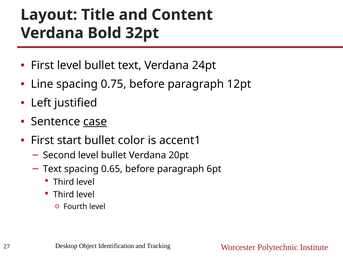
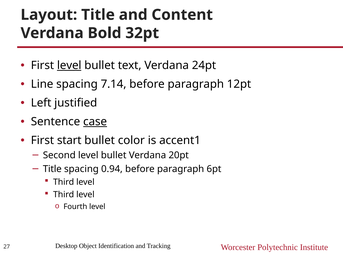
level underline: none -> present (69, 66)
0.75: 0.75 -> 7.14 (114, 84)
Text: Text -> Title (52, 169)
0.65: 0.65 -> 0.94 (112, 169)
